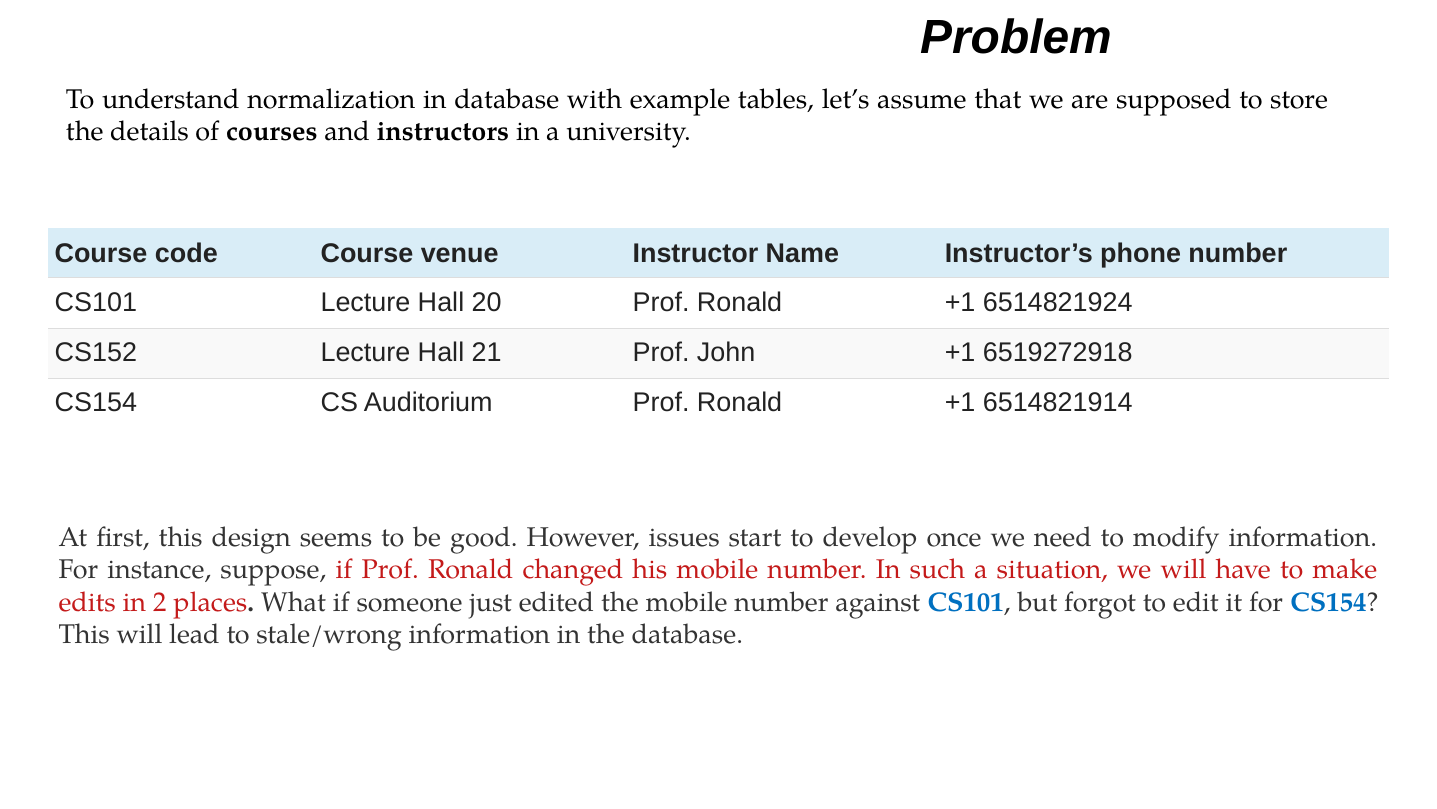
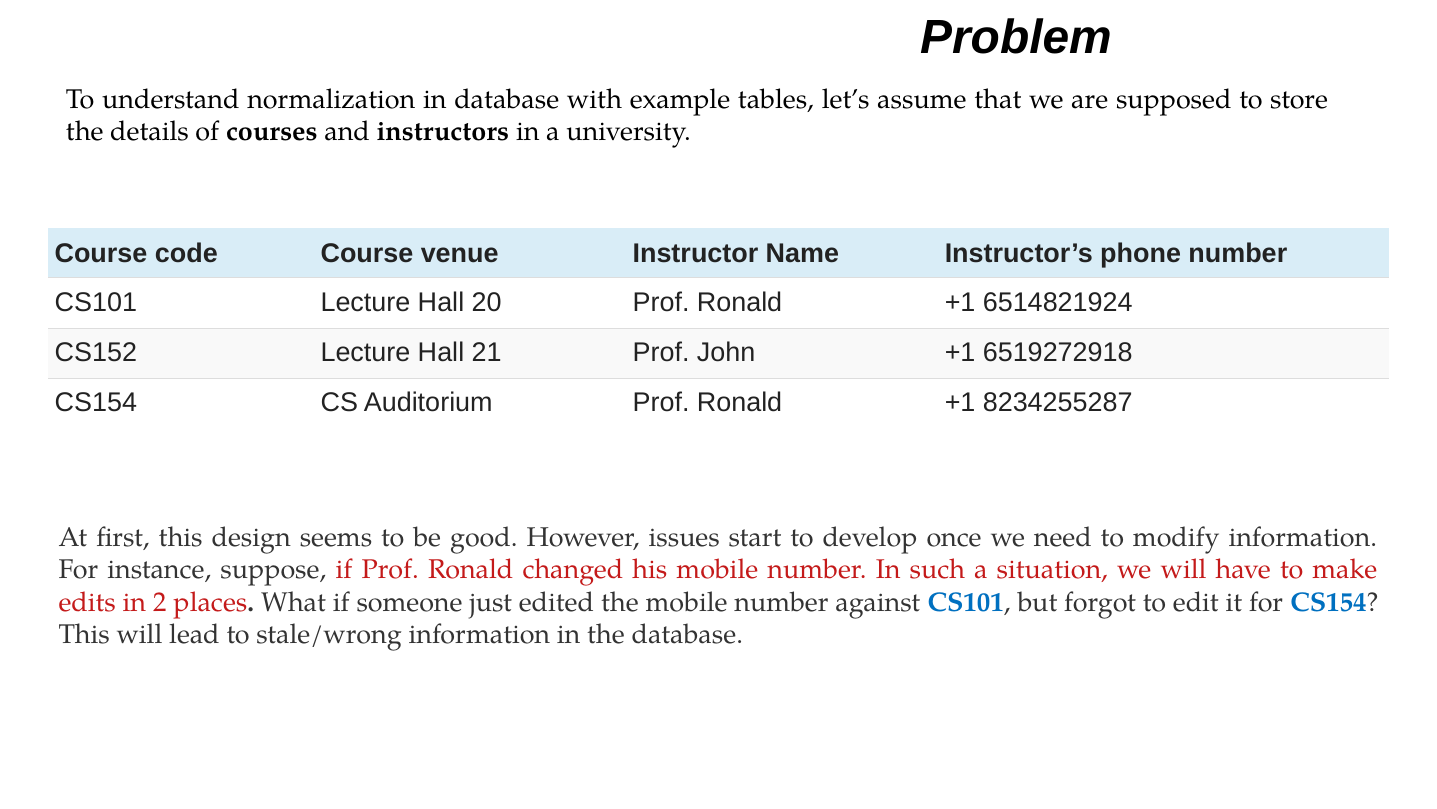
6514821914: 6514821914 -> 8234255287 (1058, 403)
